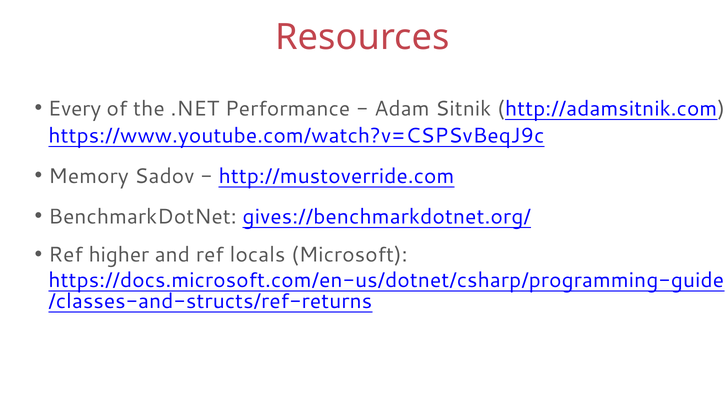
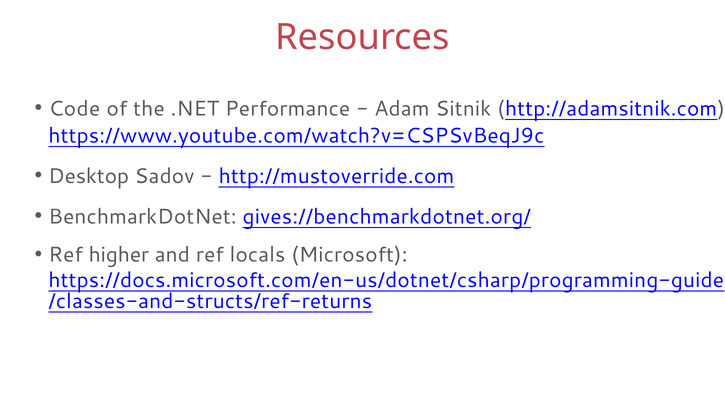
Every: Every -> Code (74, 109)
Memory: Memory -> Desktop (89, 176)
